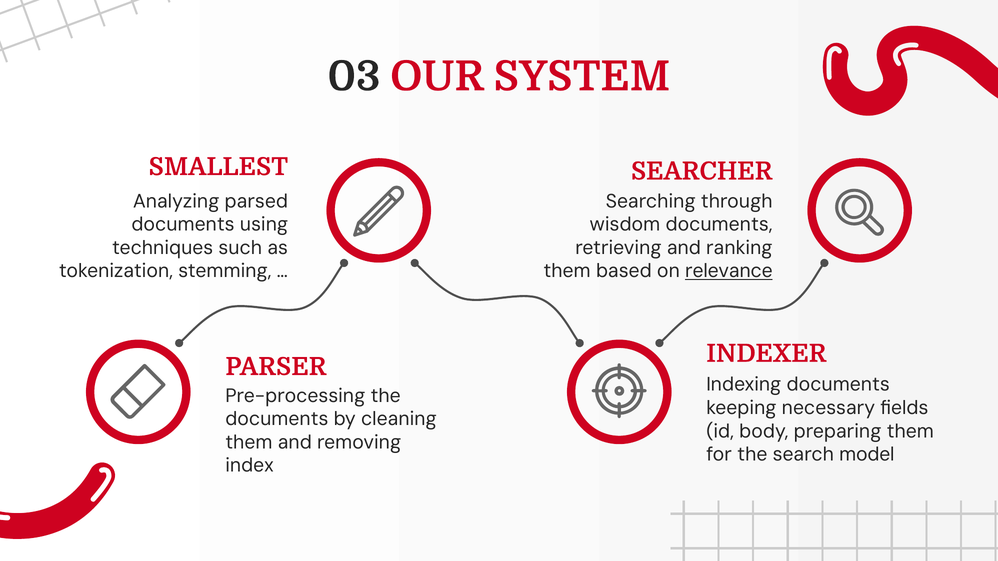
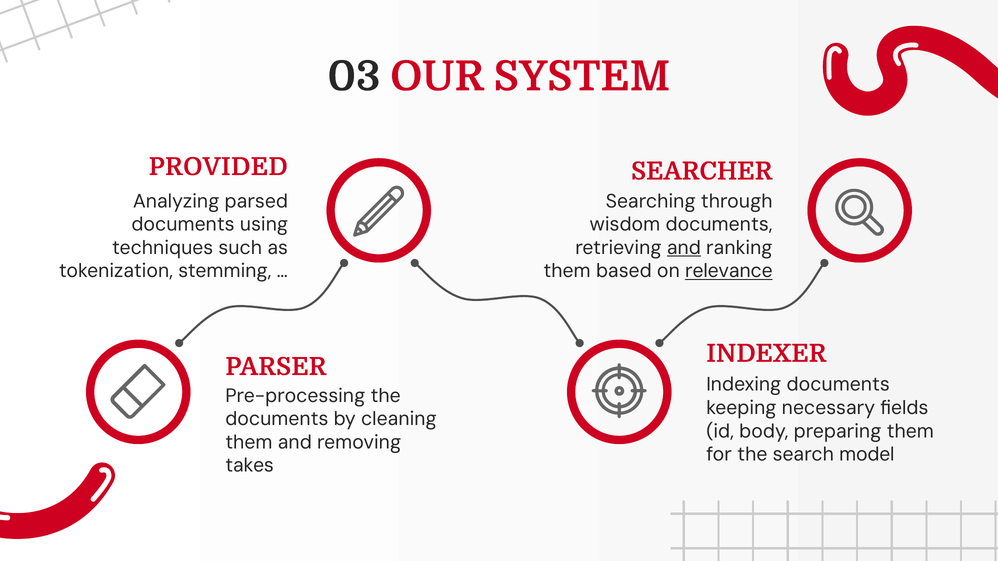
SMALLEST: SMALLEST -> PROVIDED (218, 167)
and underline: none -> present (684, 248)
index: index -> takes (250, 466)
